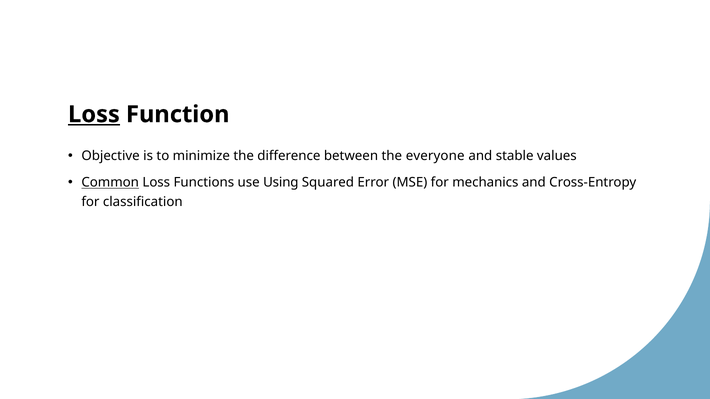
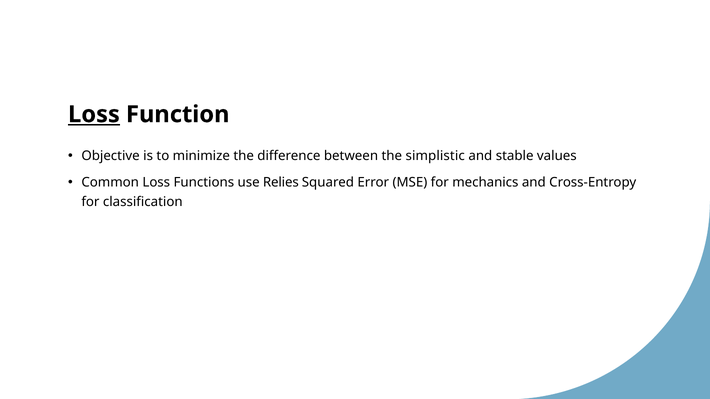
everyone: everyone -> simplistic (435, 156)
Common underline: present -> none (110, 183)
Using: Using -> Relies (281, 183)
